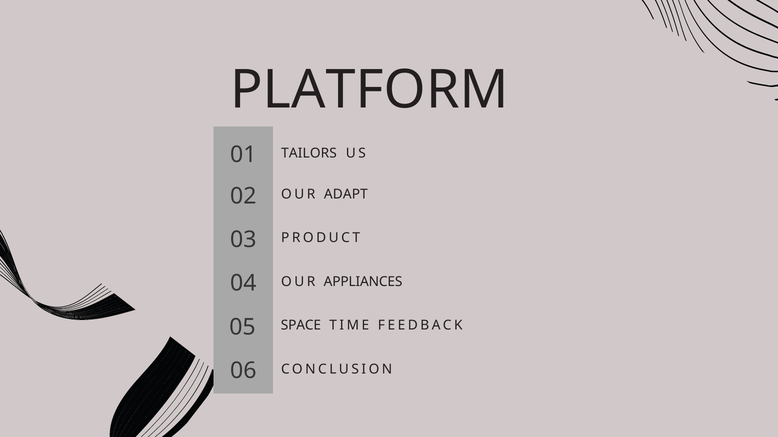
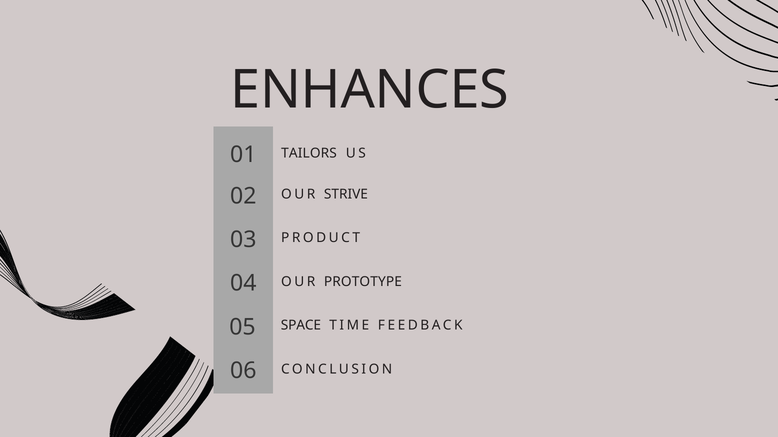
PLATFORM: PLATFORM -> ENHANCES (370, 90)
ADAPT: ADAPT -> STRIVE (346, 195)
APPLIANCES: APPLIANCES -> PROTOTYPE (363, 282)
